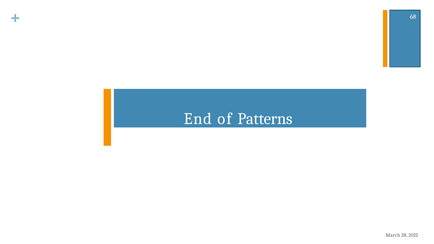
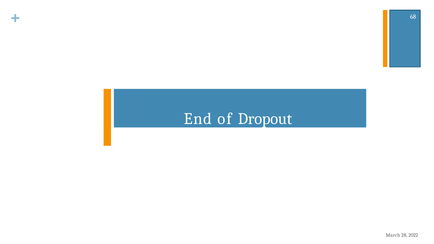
Patterns: Patterns -> Dropout (265, 119)
